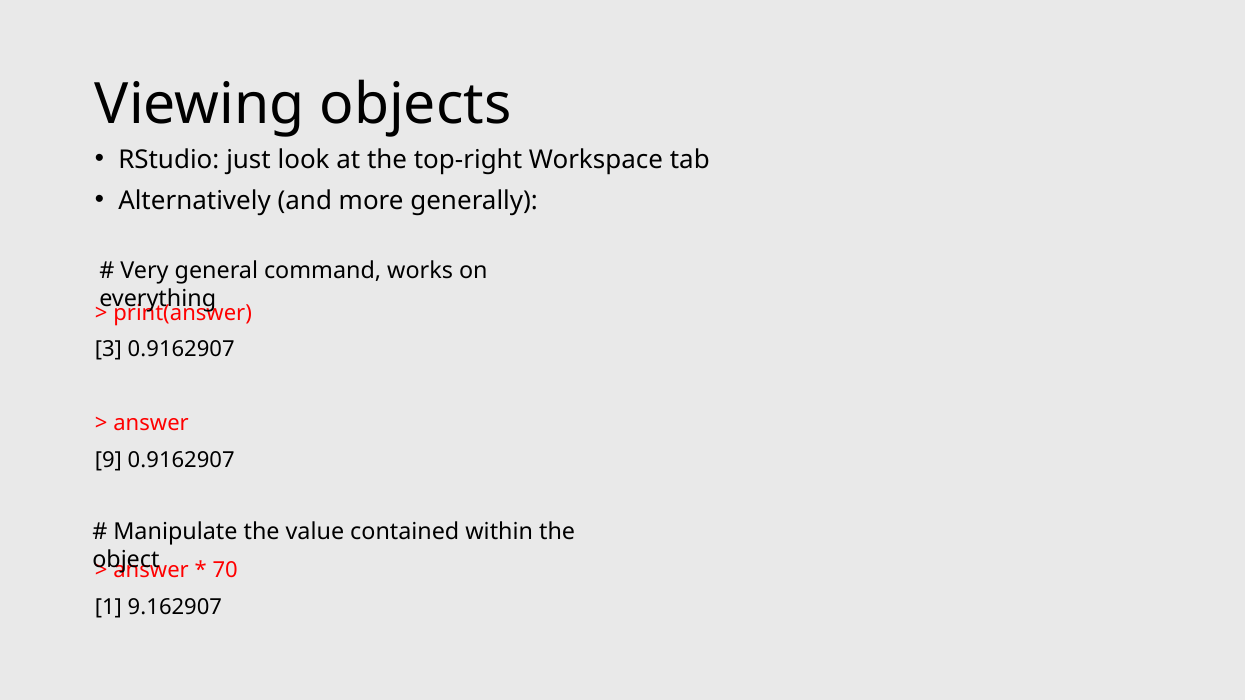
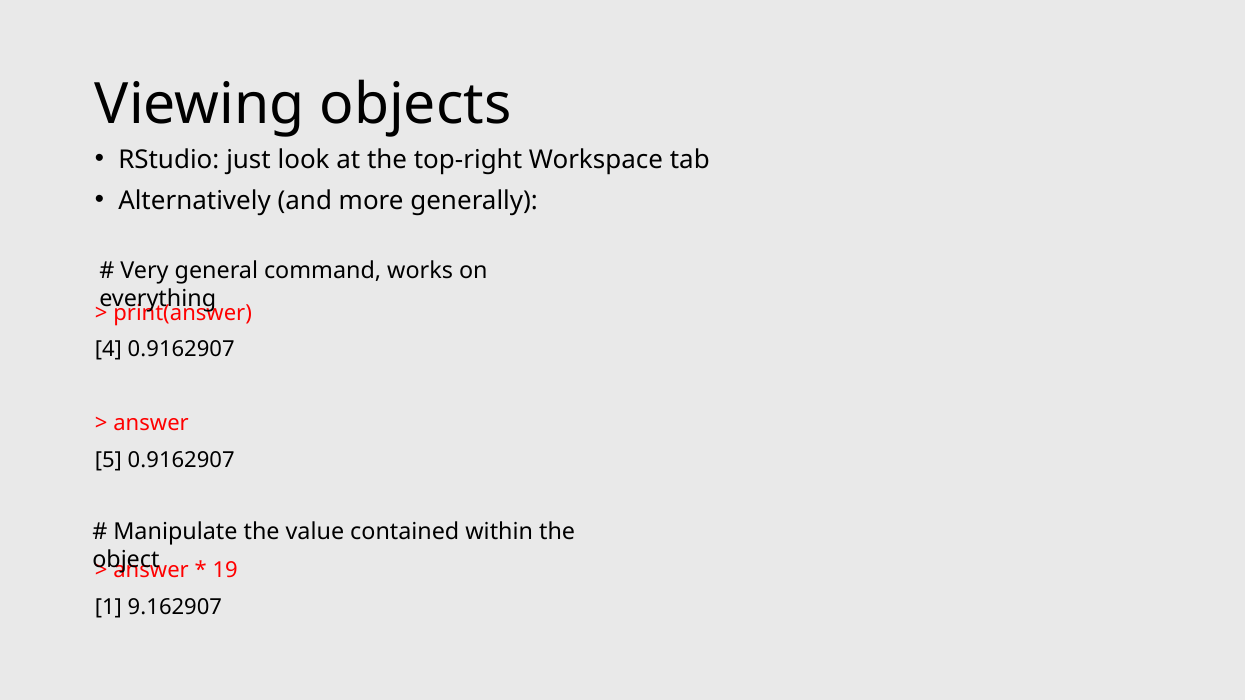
3: 3 -> 4 (108, 350)
9: 9 -> 5 (108, 460)
70: 70 -> 19 (225, 571)
